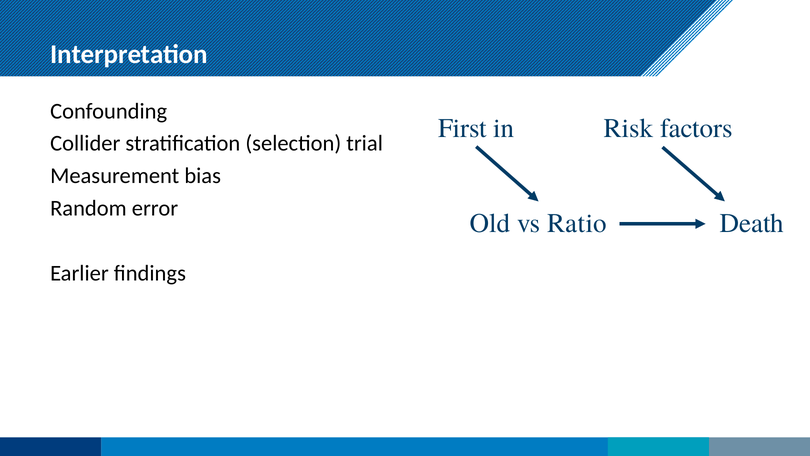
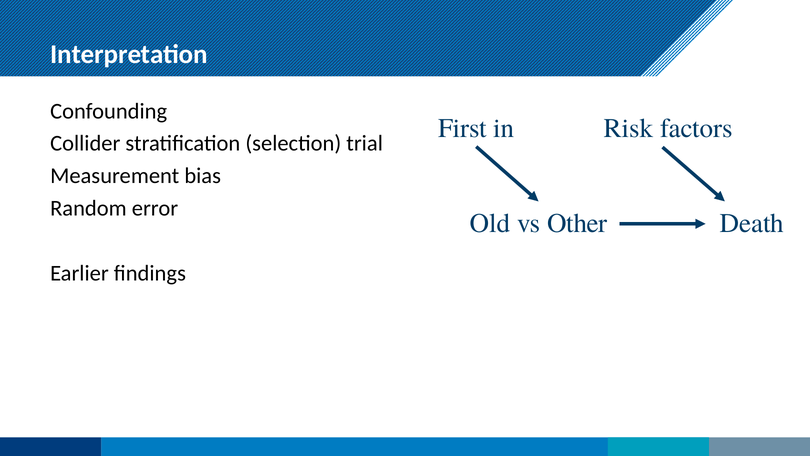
Ratio: Ratio -> Other (577, 223)
